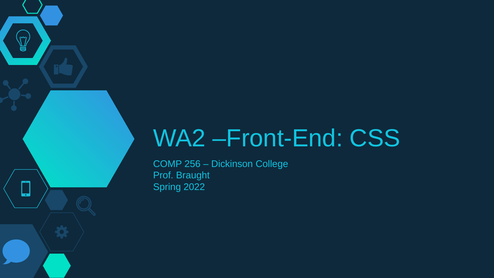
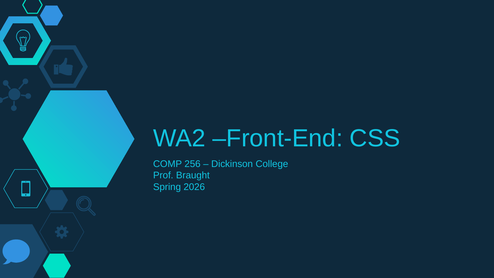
2022: 2022 -> 2026 (194, 187)
